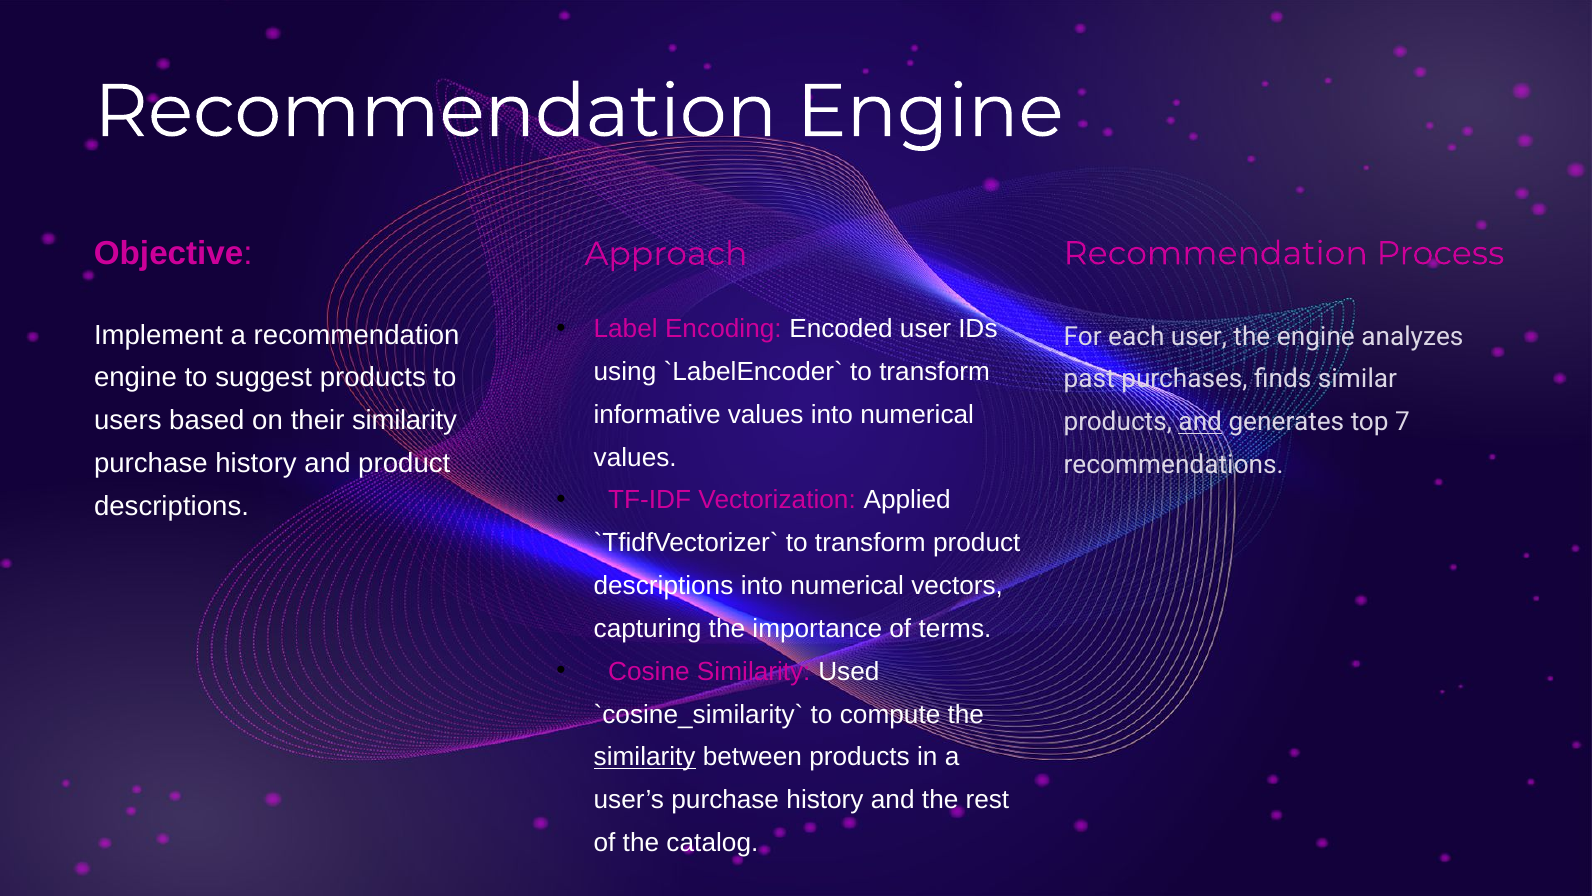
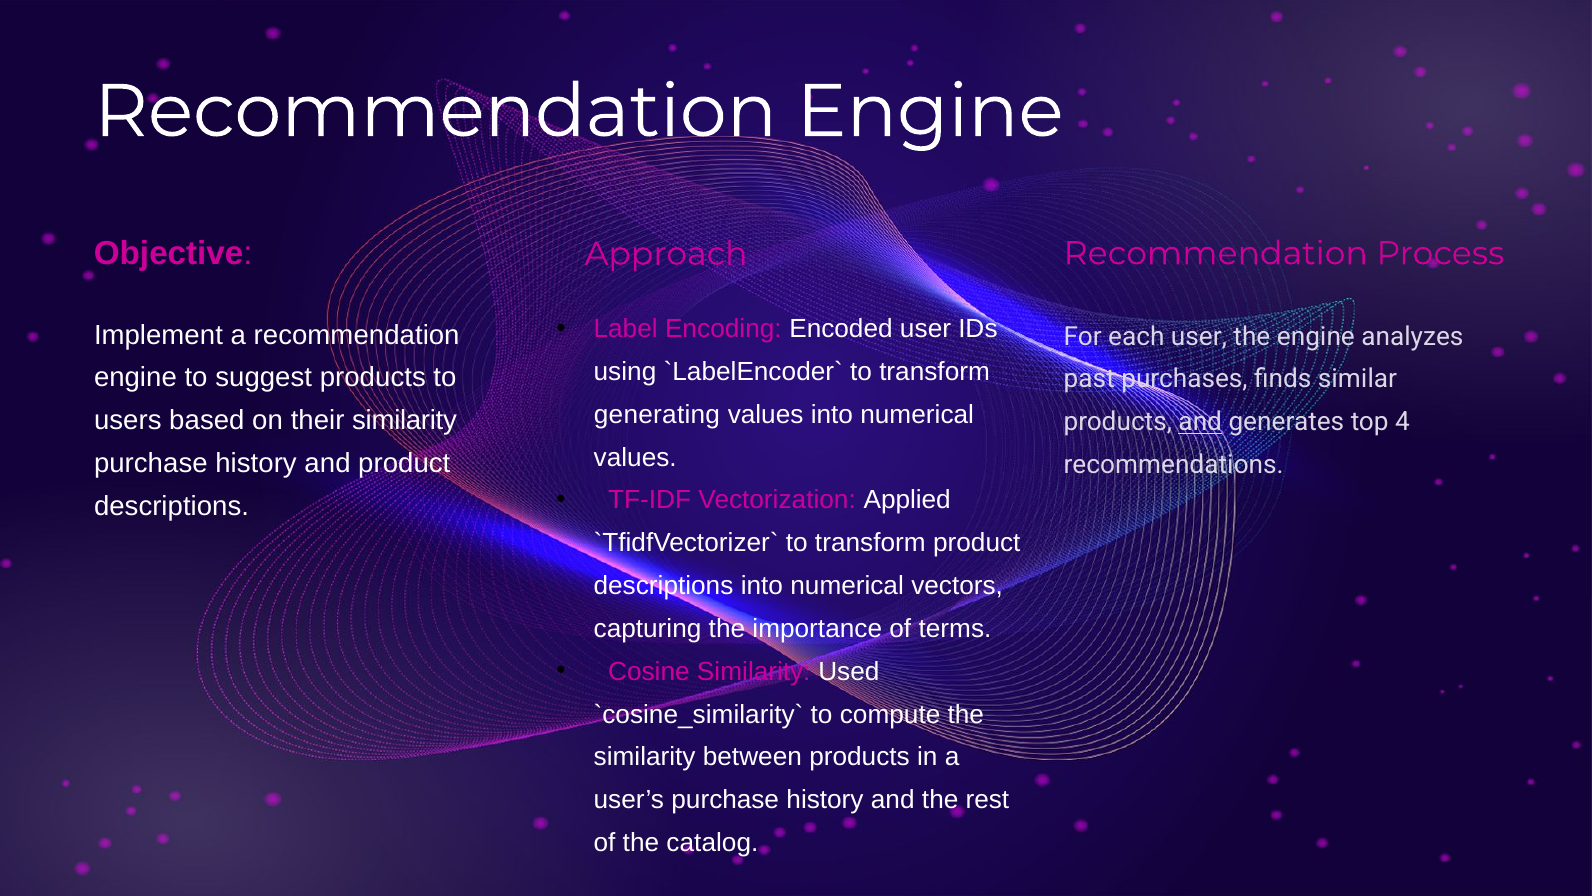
informative: informative -> generating (657, 414)
7: 7 -> 4 (1402, 422)
similarity underline: present -> none (645, 757)
